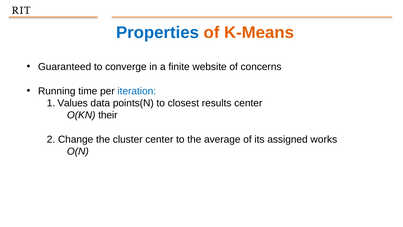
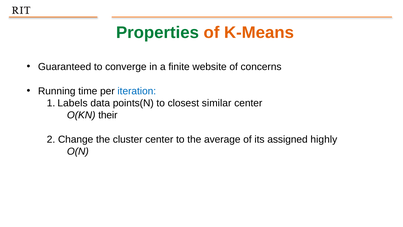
Properties colour: blue -> green (157, 33)
Values: Values -> Labels (73, 103)
results: results -> similar (217, 103)
works: works -> highly (324, 139)
